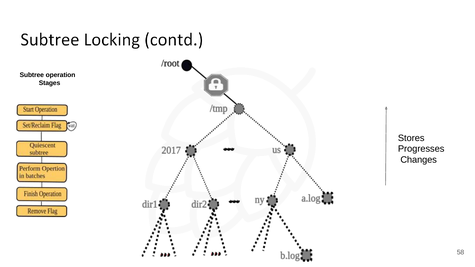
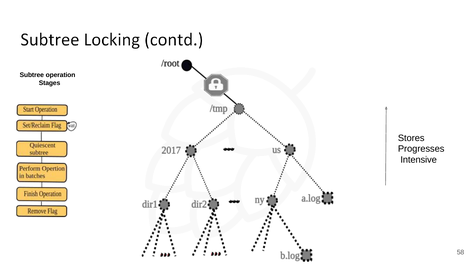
Changes: Changes -> Intensive (419, 160)
